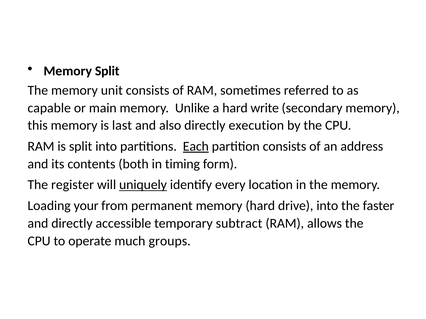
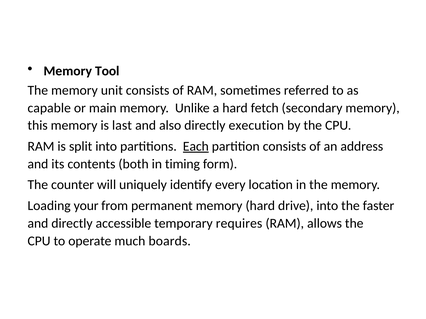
Memory Split: Split -> Tool (107, 71)
write: write -> fetch (265, 108)
register: register -> counter (73, 185)
uniquely underline: present -> none (143, 185)
subtract: subtract -> requires (239, 224)
groups: groups -> boards (170, 241)
